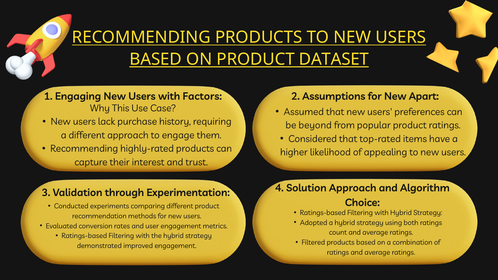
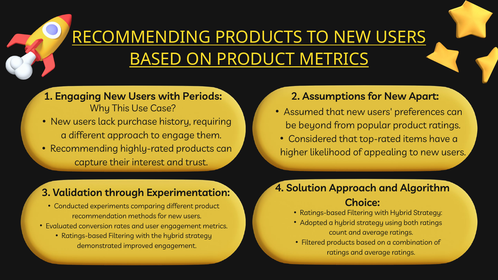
PRODUCT DATASET: DATASET -> METRICS (334, 59)
Factors: Factors -> Periods (202, 97)
